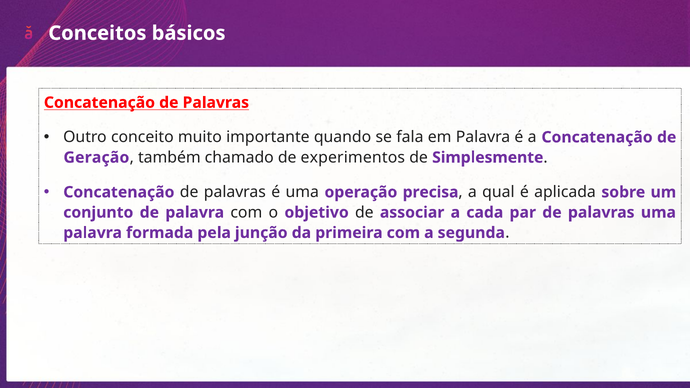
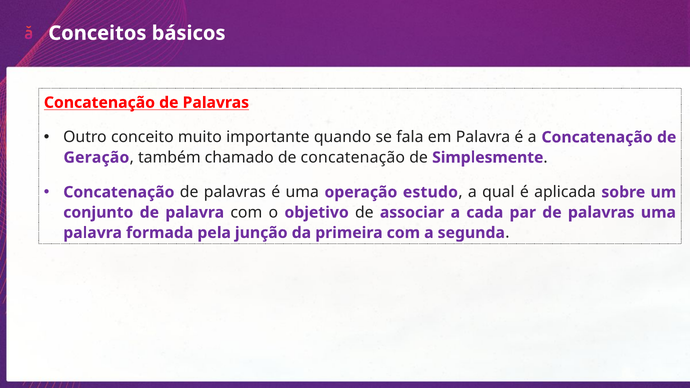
de experimentos: experimentos -> concatenação (353, 158)
precisa: precisa -> estudo (430, 192)
